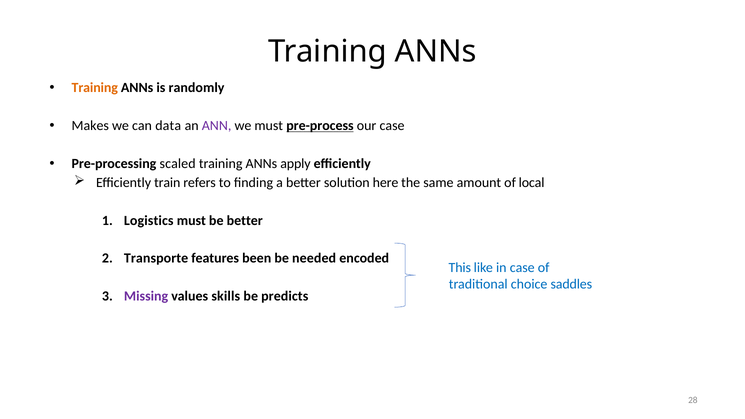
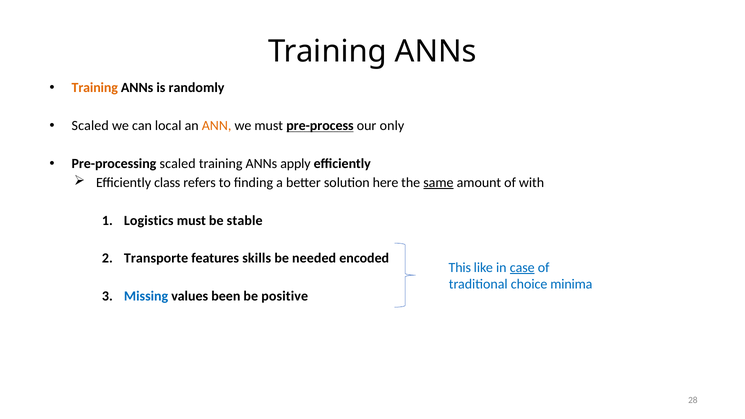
Makes: Makes -> Scaled (90, 126)
data: data -> local (168, 126)
ANN colour: purple -> orange (217, 126)
our case: case -> only (392, 126)
train: train -> class (167, 183)
same underline: none -> present (438, 183)
local: local -> with (532, 183)
be better: better -> stable (245, 220)
been: been -> skills (257, 258)
case underline: none -> present (522, 268)
saddles: saddles -> minima (571, 284)
Missing colour: purple -> blue (146, 296)
skills: skills -> been (226, 296)
predicts: predicts -> positive (285, 296)
